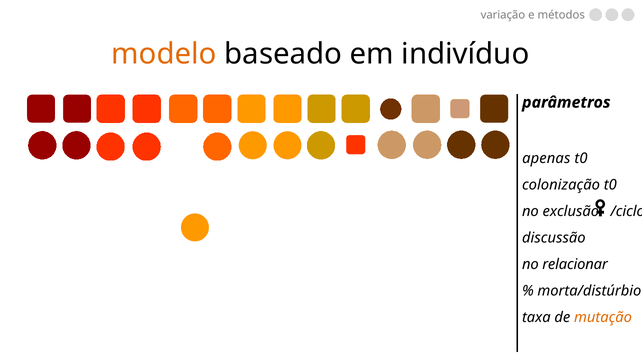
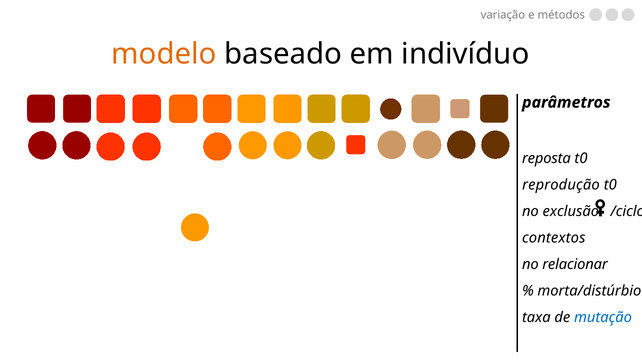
apenas: apenas -> reposta (546, 159)
colonização: colonização -> reprodução (561, 185)
discussão: discussão -> contextos (554, 238)
mutação colour: orange -> blue (603, 317)
